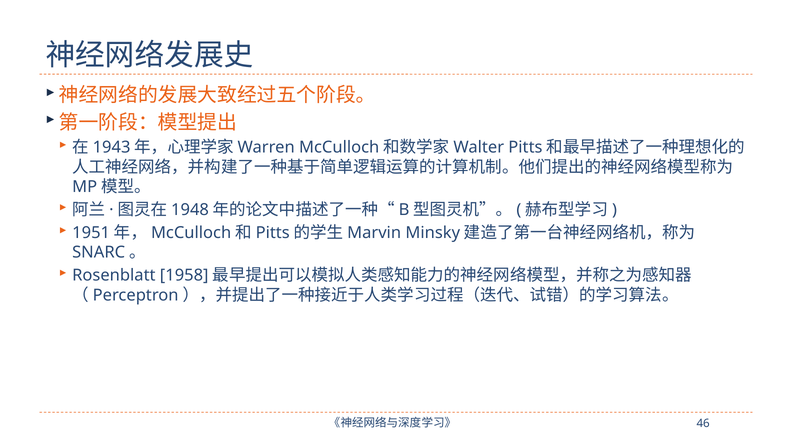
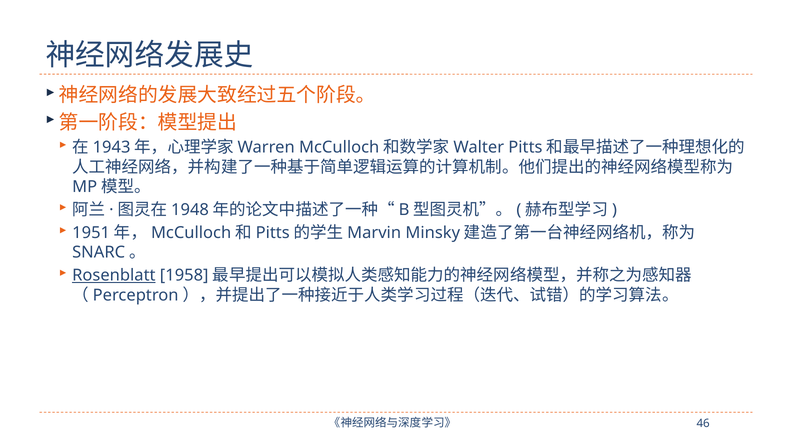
Rosenblatt underline: none -> present (114, 276)
